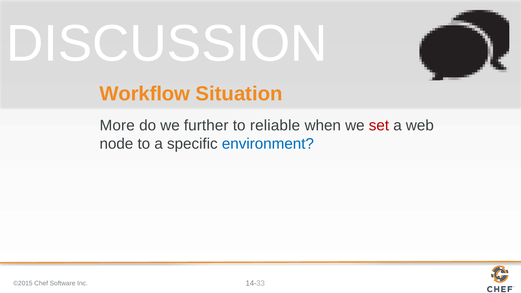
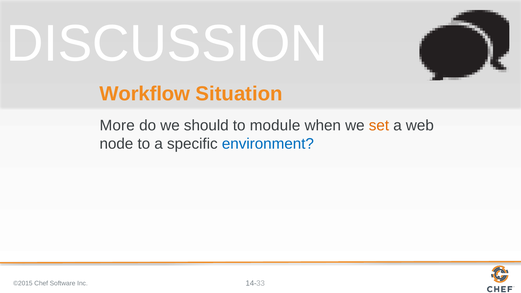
further: further -> should (206, 125)
reliable: reliable -> module (275, 125)
set colour: red -> orange (379, 125)
